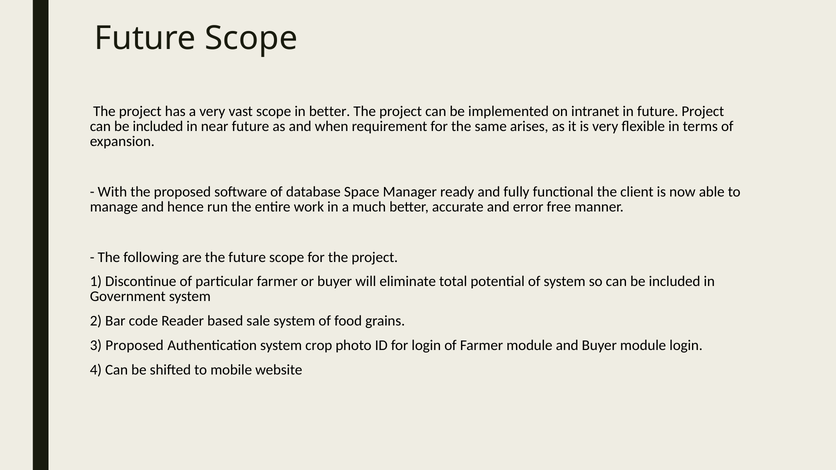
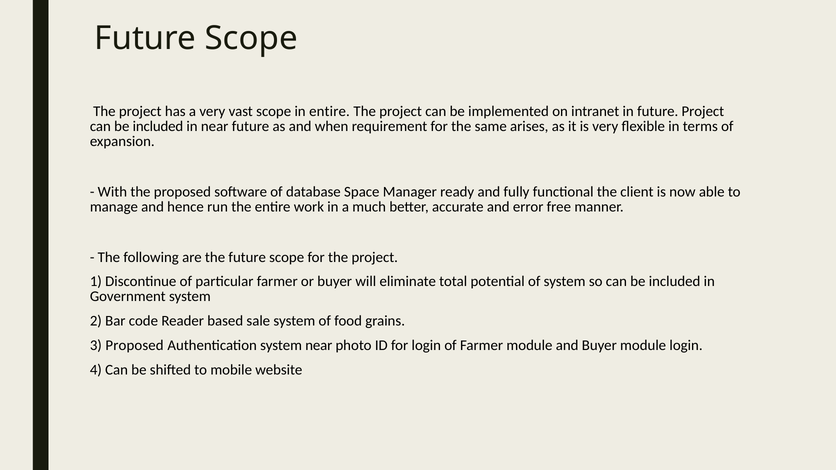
in better: better -> entire (329, 111)
system crop: crop -> near (319, 346)
